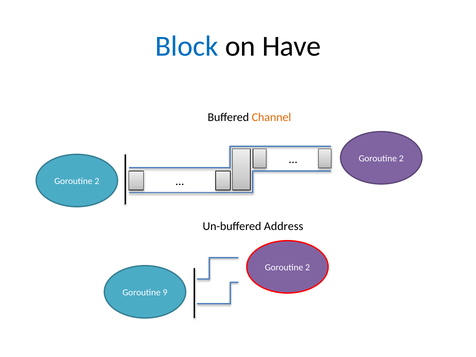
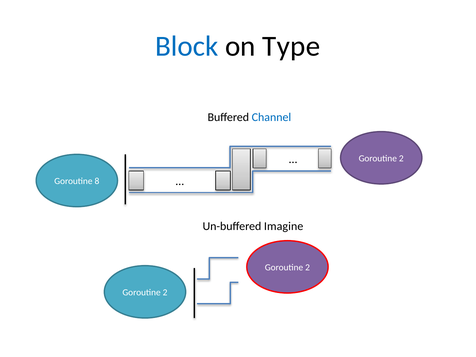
Have: Have -> Type (291, 46)
Channel colour: orange -> blue (271, 117)
2: 2 -> 8 (97, 181)
Address: Address -> Imagine (284, 226)
9: 9 -> 2 (165, 292)
